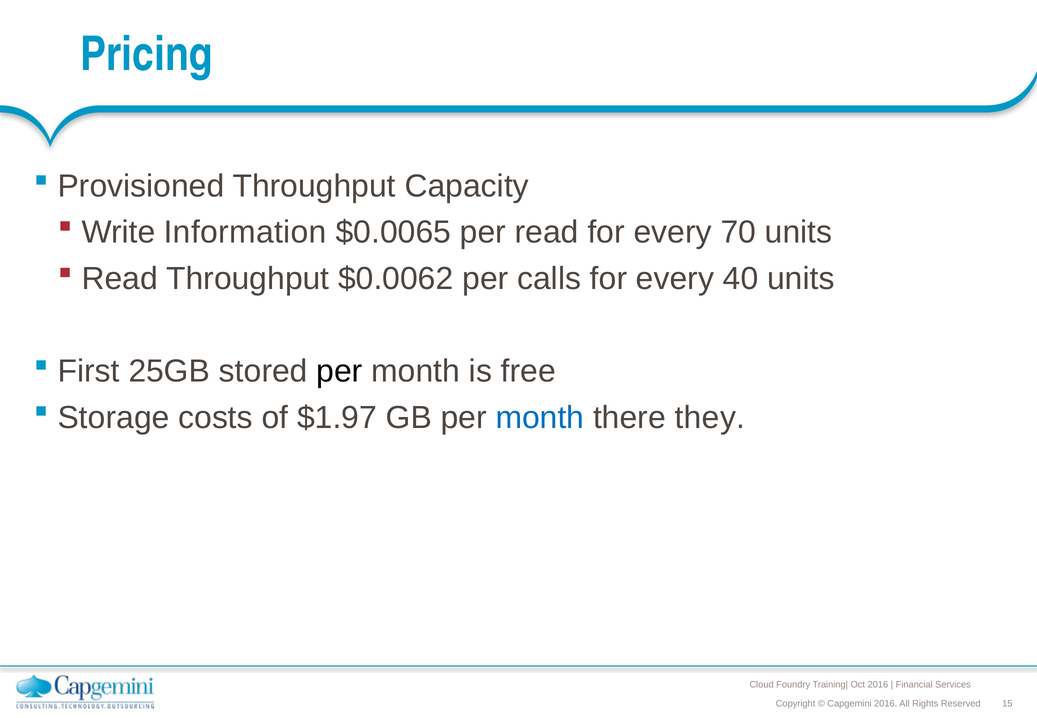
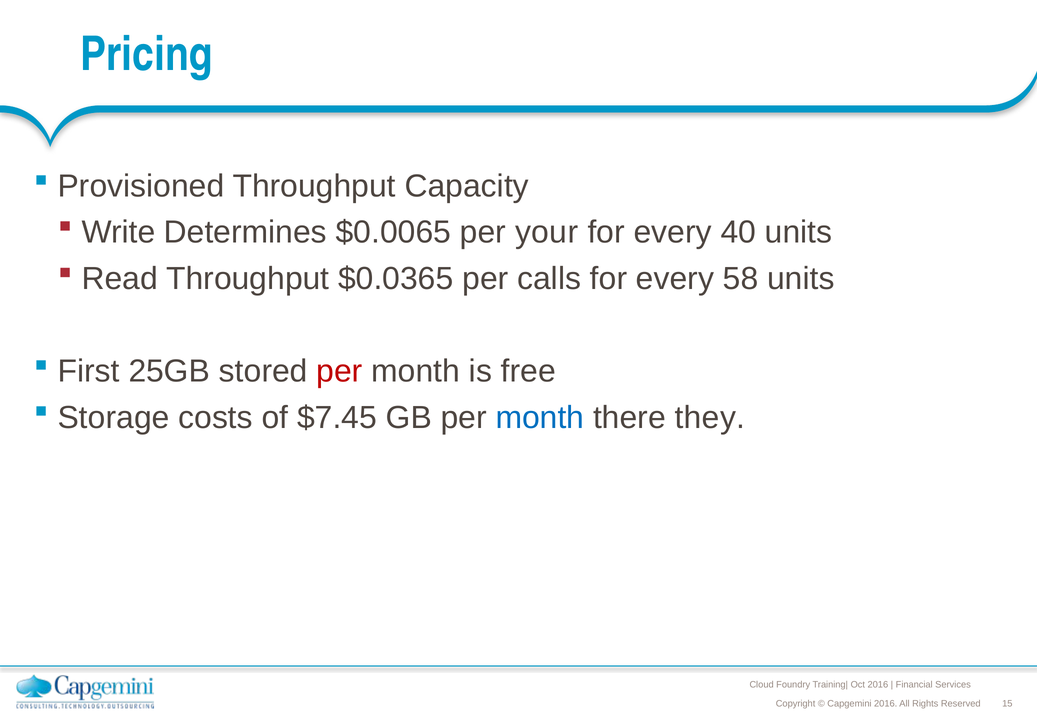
Information: Information -> Determines (245, 232)
per read: read -> your (547, 232)
70: 70 -> 40 (738, 232)
$0.0062: $0.0062 -> $0.0365 (396, 279)
40: 40 -> 58 (741, 279)
per colour: black -> red (340, 371)
$1.97: $1.97 -> $7.45 (337, 418)
